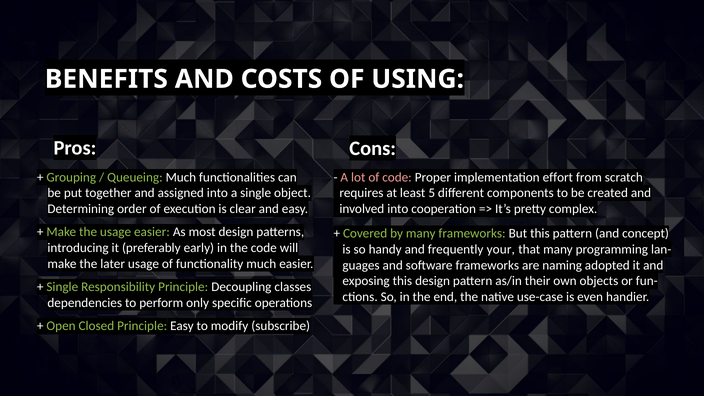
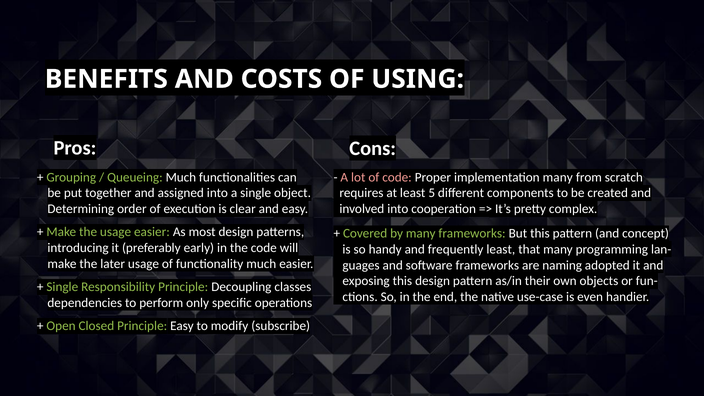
implementation effort: effort -> many (558, 177)
frequently your: your -> least (501, 249)
